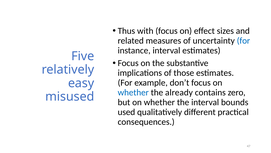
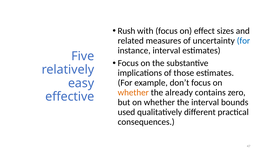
Thus: Thus -> Rush (126, 31)
whether colour: blue -> orange (133, 92)
misused: misused -> effective (70, 96)
